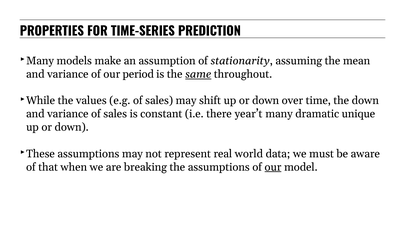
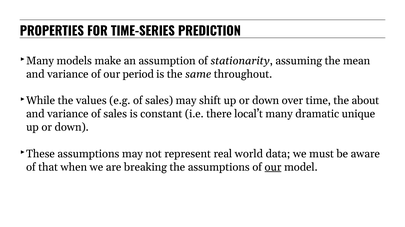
same underline: present -> none (198, 74)
the down: down -> about (365, 101)
year’t: year’t -> local’t (249, 114)
